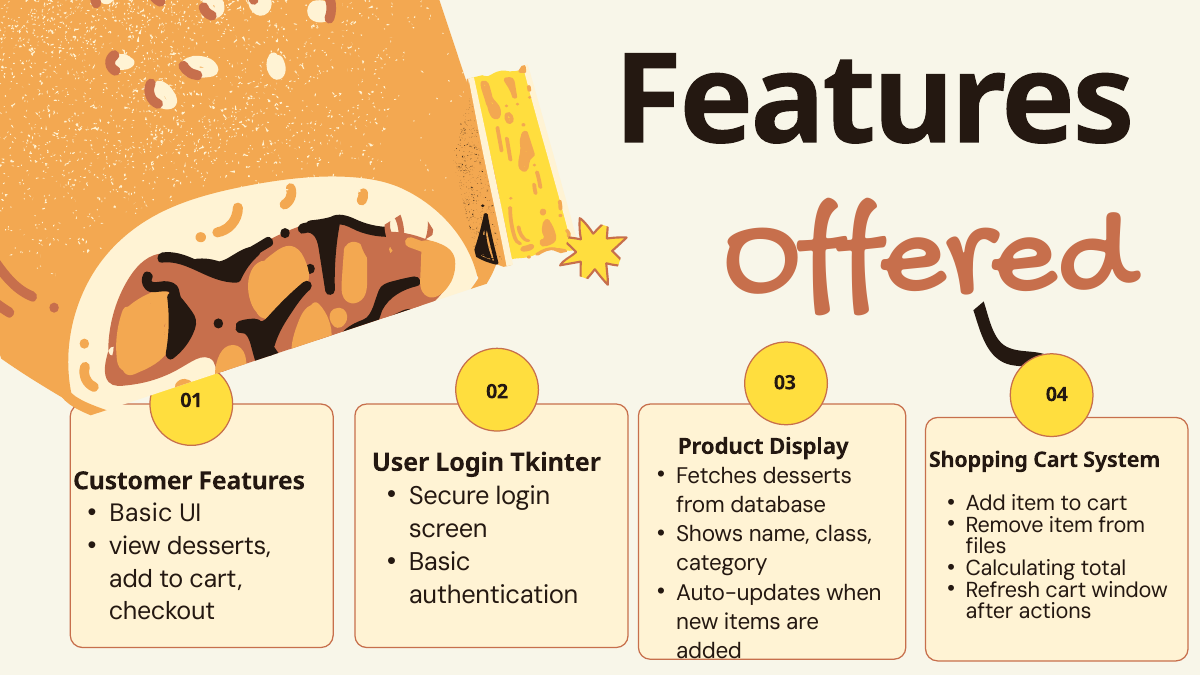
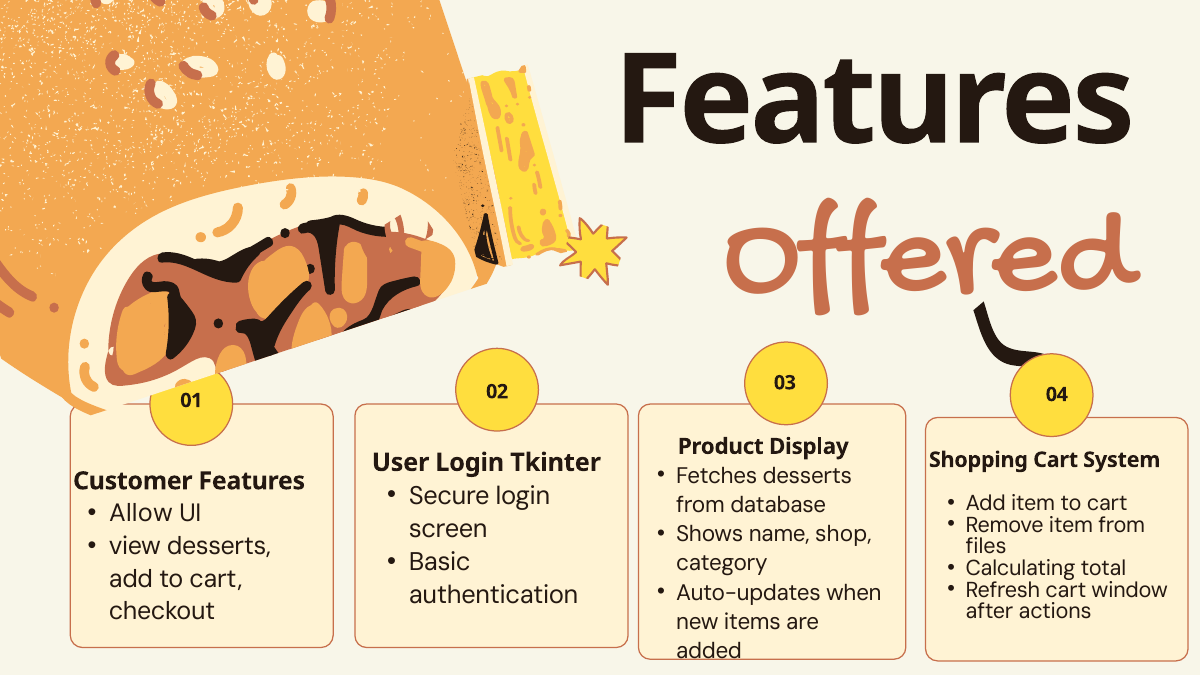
Basic: Basic -> Allow (141, 514)
class: class -> shop (843, 534)
